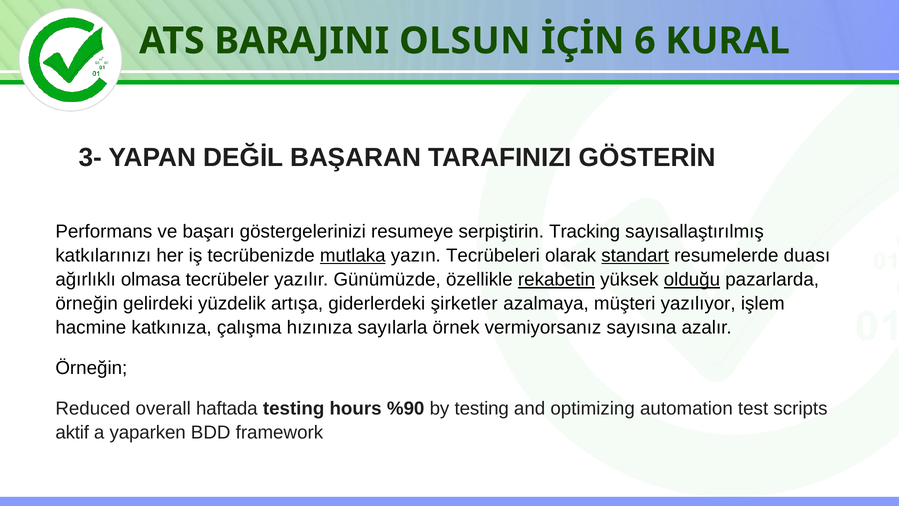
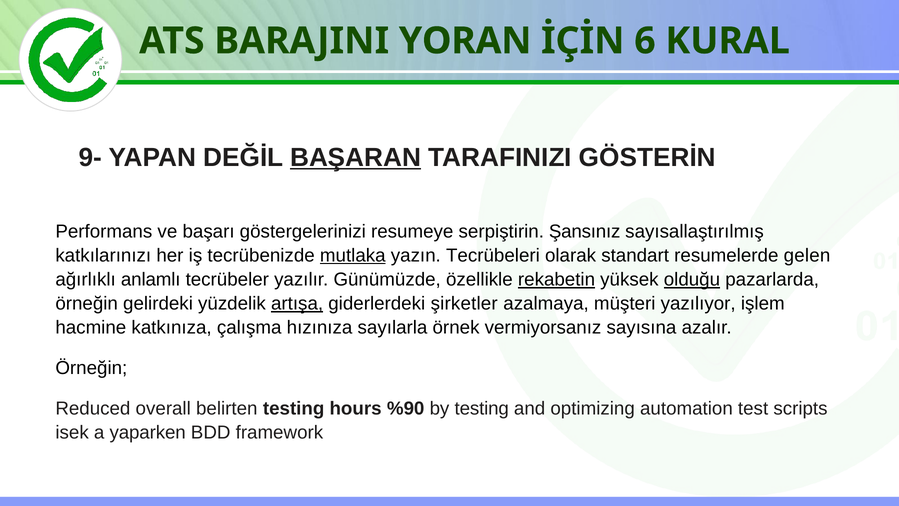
OLSUN: OLSUN -> YORAN (465, 41)
3-: 3- -> 9- (91, 157)
BAŞARAN underline: none -> present (356, 157)
Tracking: Tracking -> Şansınız (585, 231)
standart underline: present -> none (635, 255)
duası: duası -> gelen (807, 255)
olmasa: olmasa -> anlamlı (151, 279)
artışa underline: none -> present (297, 304)
haftada: haftada -> belirten (227, 408)
aktif: aktif -> isek (72, 433)
